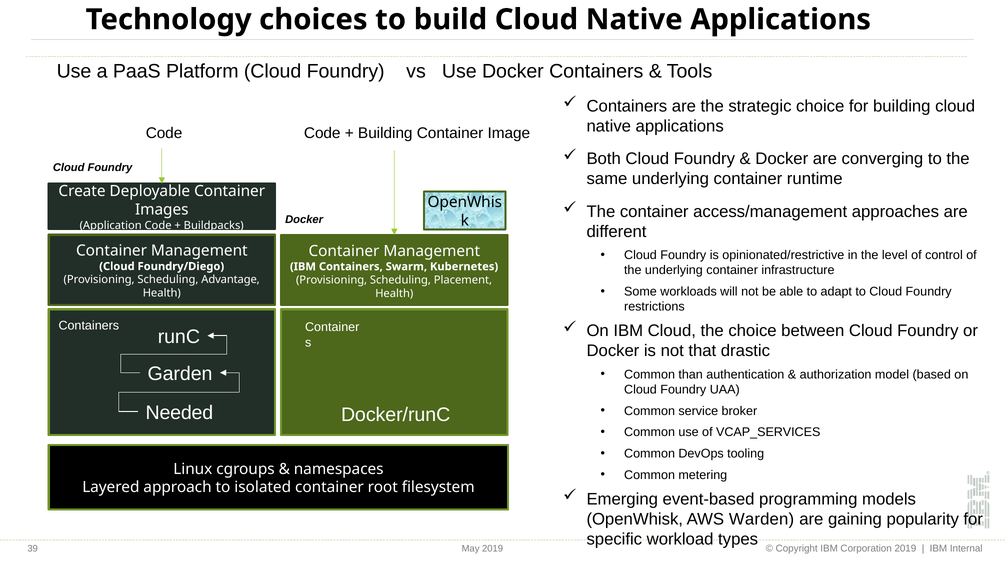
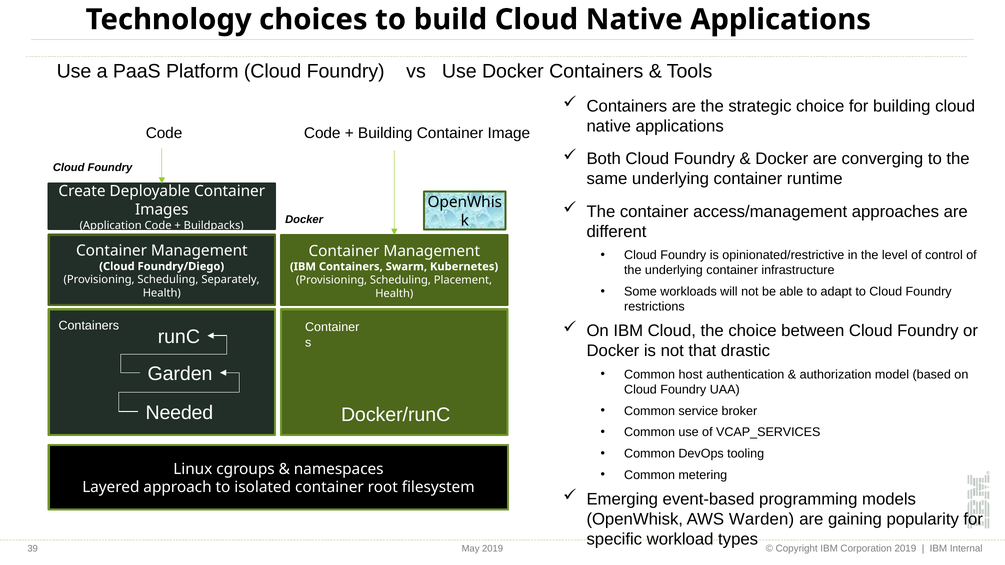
Advantage: Advantage -> Separately (230, 280)
than: than -> host (691, 375)
